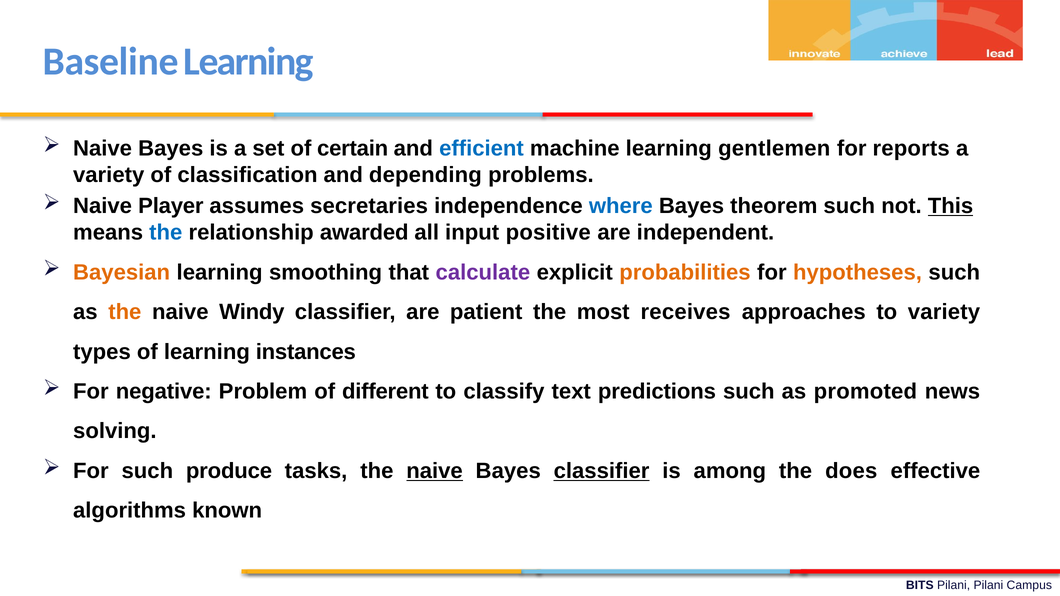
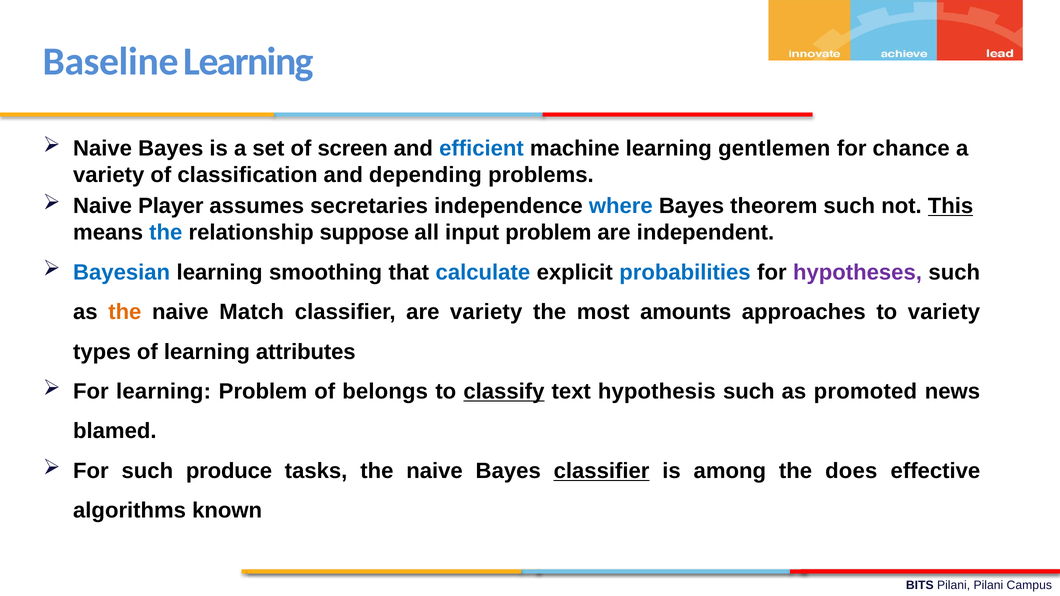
certain: certain -> screen (353, 149)
reports: reports -> chance (911, 149)
awarded: awarded -> suppose (364, 233)
input positive: positive -> problem (548, 233)
Bayesian colour: orange -> blue (122, 272)
calculate colour: purple -> blue (483, 272)
probabilities colour: orange -> blue (685, 272)
hypotheses colour: orange -> purple (857, 272)
Windy: Windy -> Match (252, 312)
are patient: patient -> variety (486, 312)
receives: receives -> amounts (686, 312)
instances: instances -> attributes (306, 352)
For negative: negative -> learning (164, 392)
different: different -> belongs (385, 392)
classify underline: none -> present (504, 392)
predictions: predictions -> hypothesis (657, 392)
solving: solving -> blamed (115, 431)
naive underline: present -> none (435, 471)
